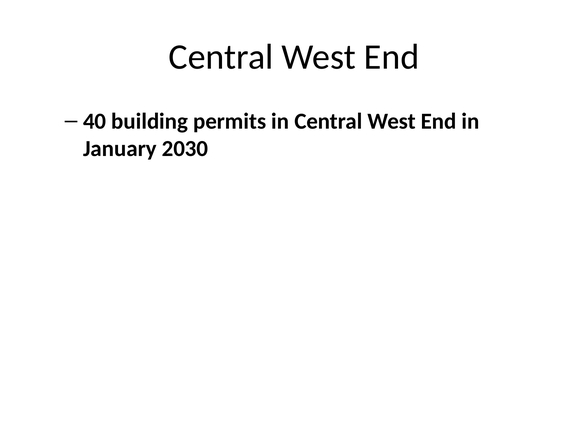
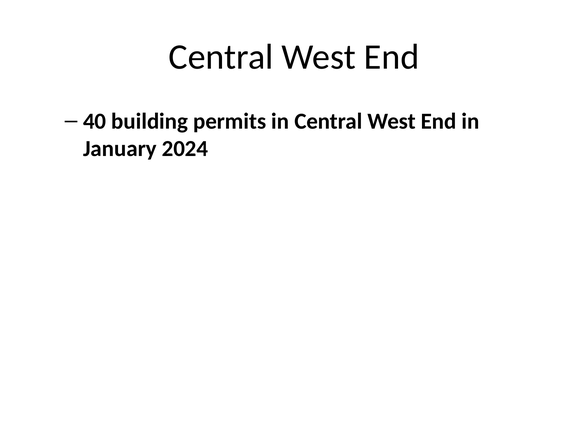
2030: 2030 -> 2024 (185, 149)
